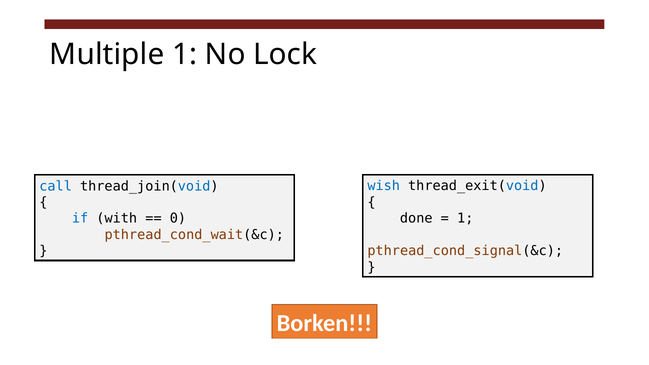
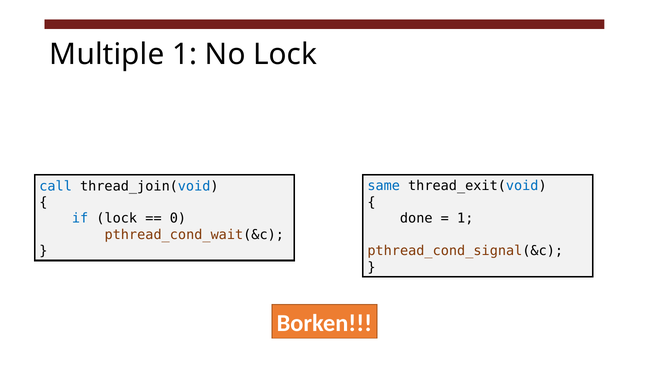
wish: wish -> same (384, 186)
if with: with -> lock (117, 219)
